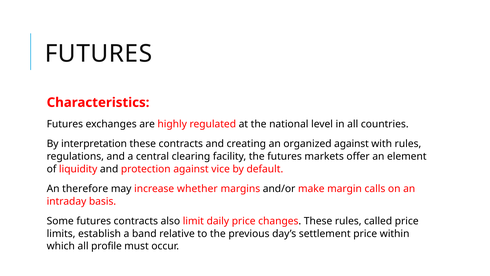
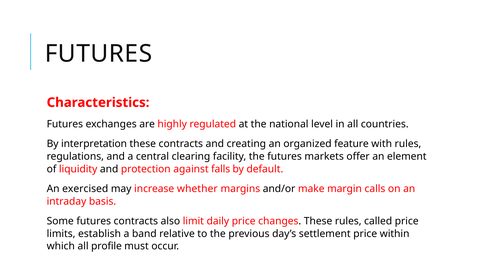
organized against: against -> feature (351, 144)
vice: vice -> falls (221, 169)
therefore: therefore -> exercised (85, 188)
